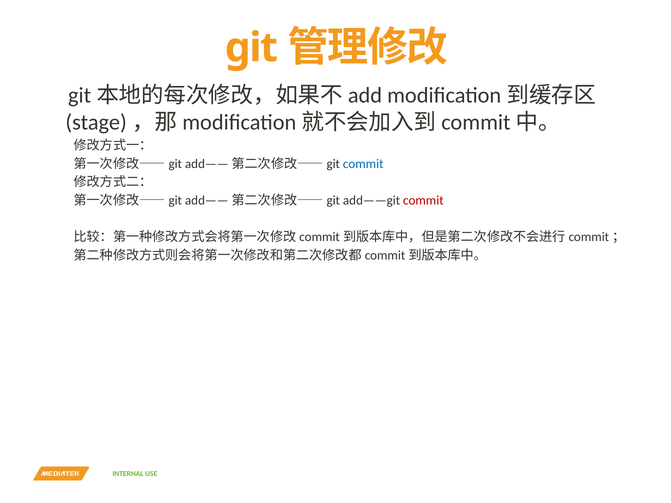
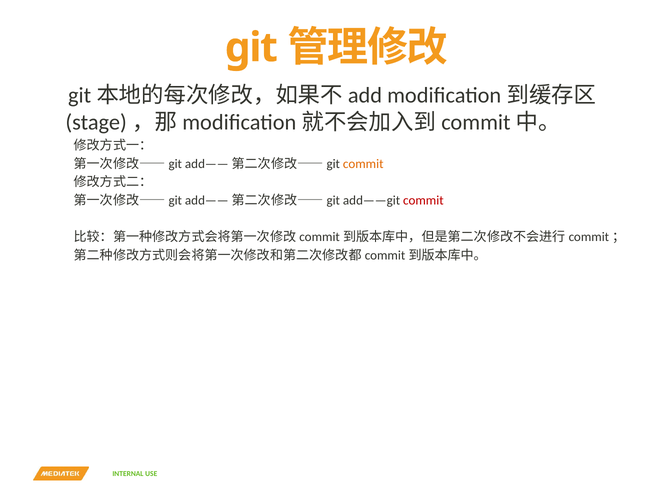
commit colour: blue -> orange (363, 164)
